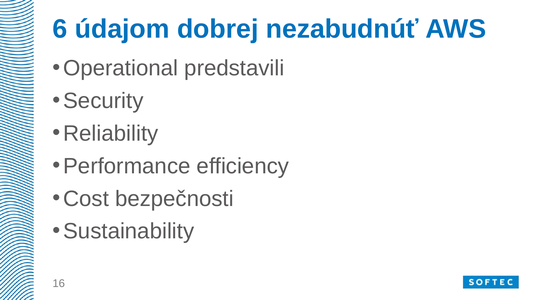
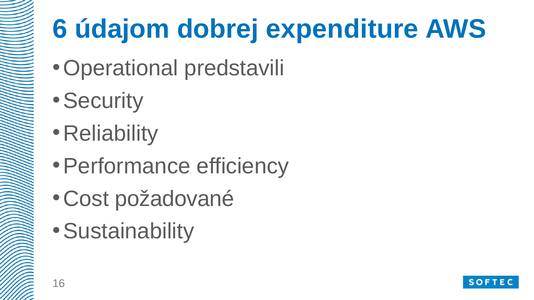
nezabudnúť: nezabudnúť -> expenditure (342, 29)
bezpečnosti: bezpečnosti -> požadované (174, 199)
